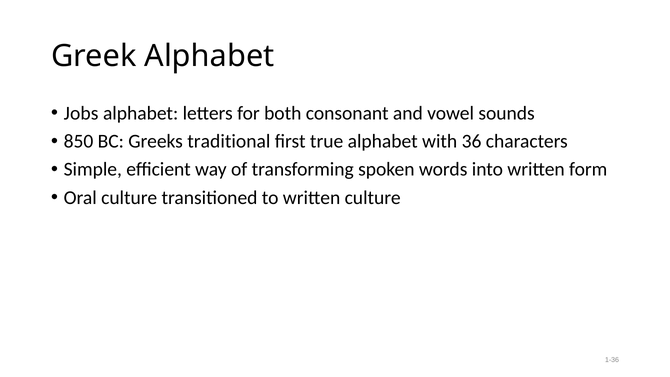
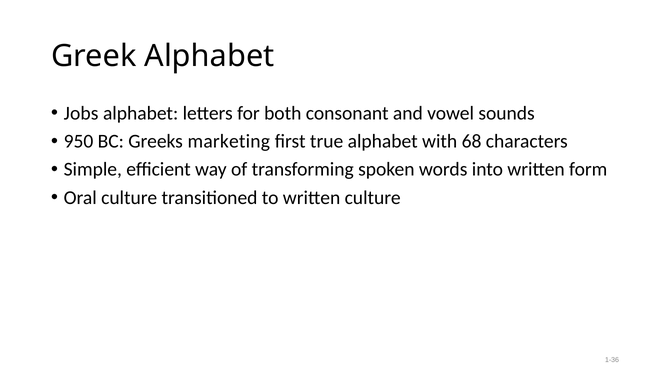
850: 850 -> 950 (78, 141)
traditional: traditional -> marketing (229, 141)
36: 36 -> 68 (472, 141)
